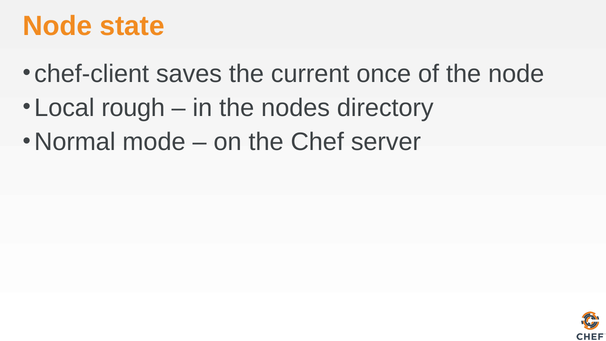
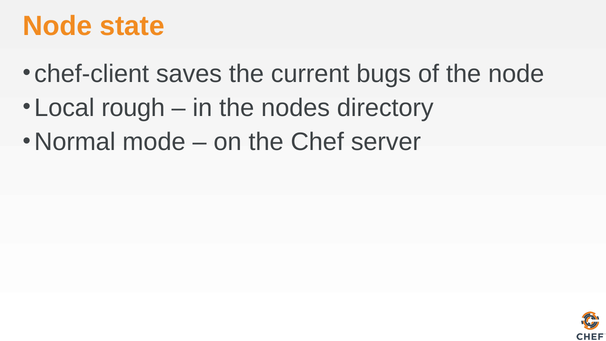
once: once -> bugs (384, 74)
